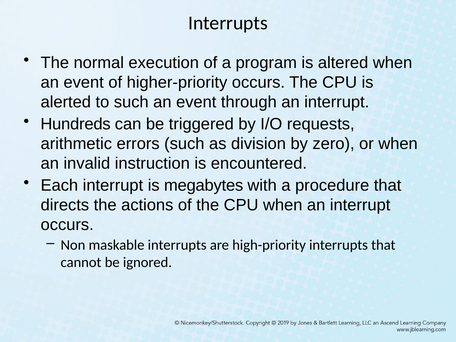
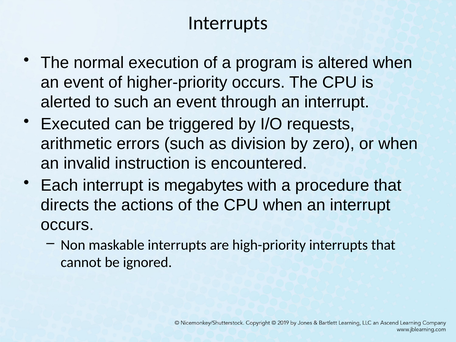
Hundreds: Hundreds -> Executed (75, 124)
